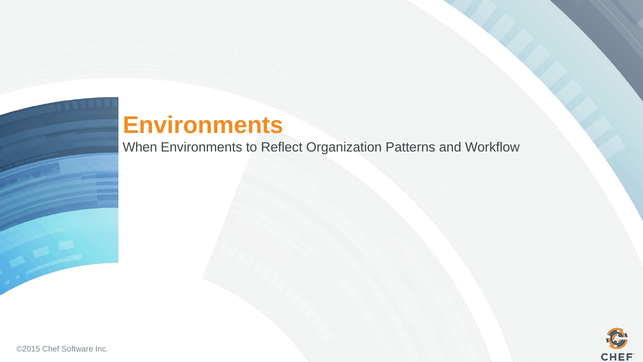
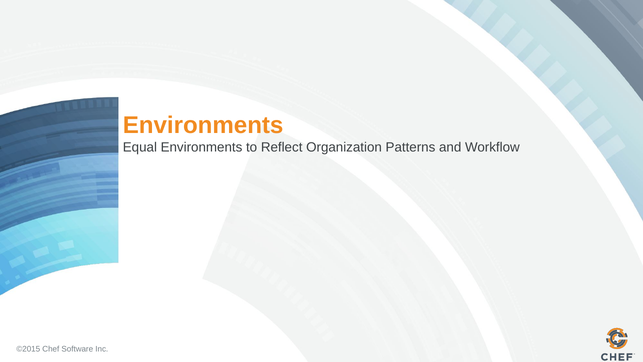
When: When -> Equal (140, 147)
